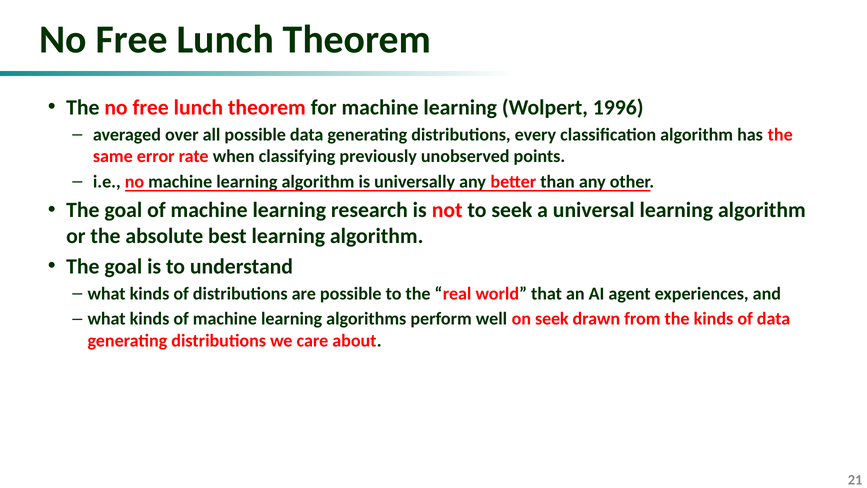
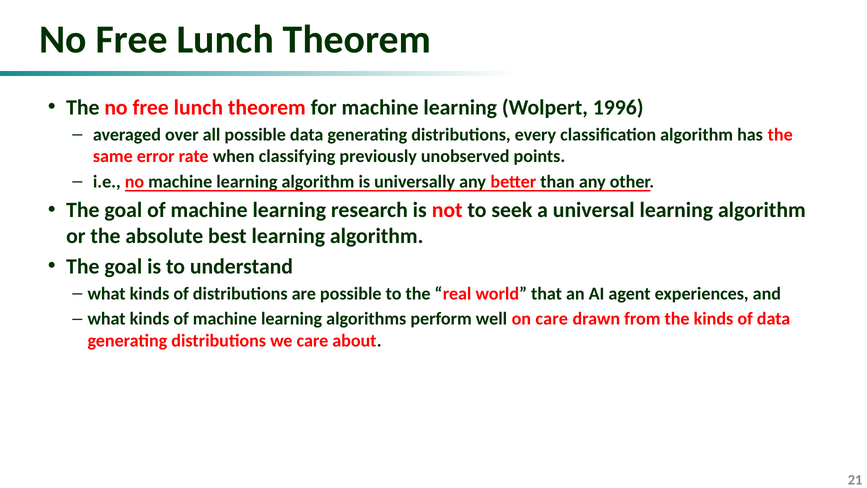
on seek: seek -> care (552, 319)
